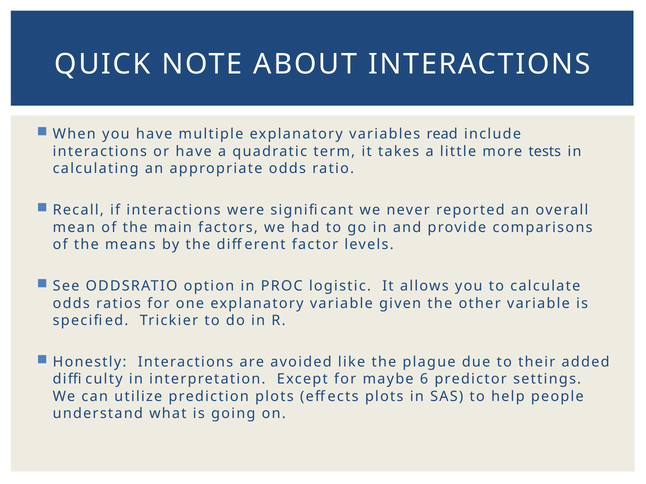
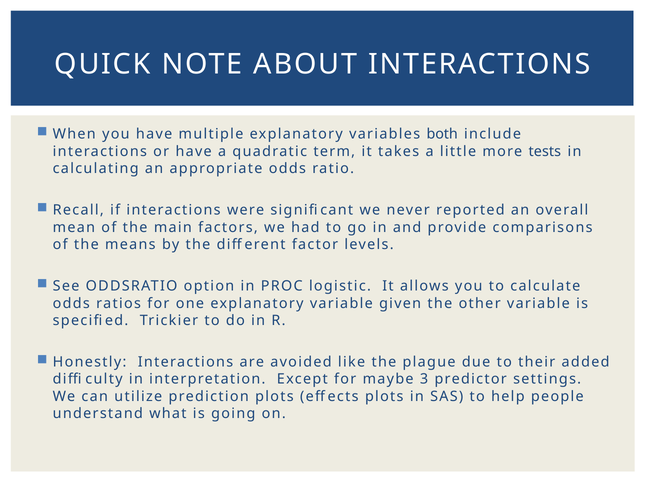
read: read -> both (442, 134)
6: 6 -> 3 (424, 380)
